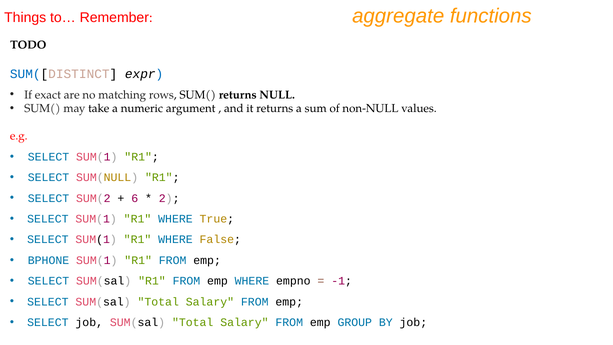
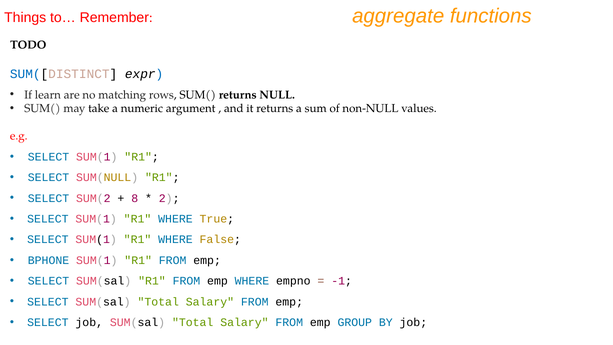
exact: exact -> learn (48, 95)
6: 6 -> 8 (135, 198)
